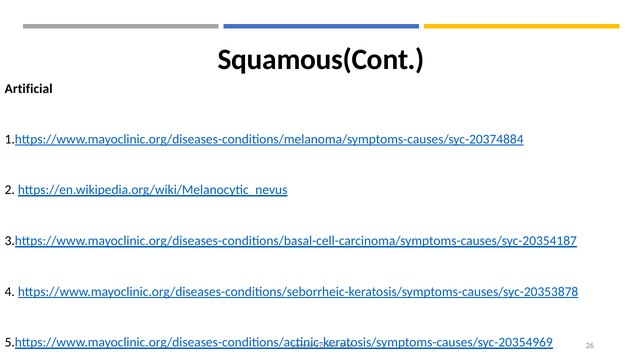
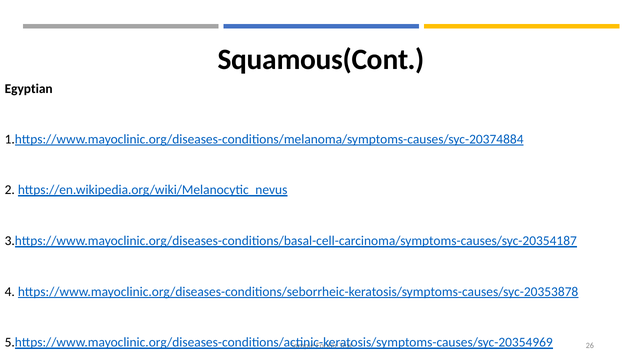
Artificial: Artificial -> Egyptian (29, 89)
